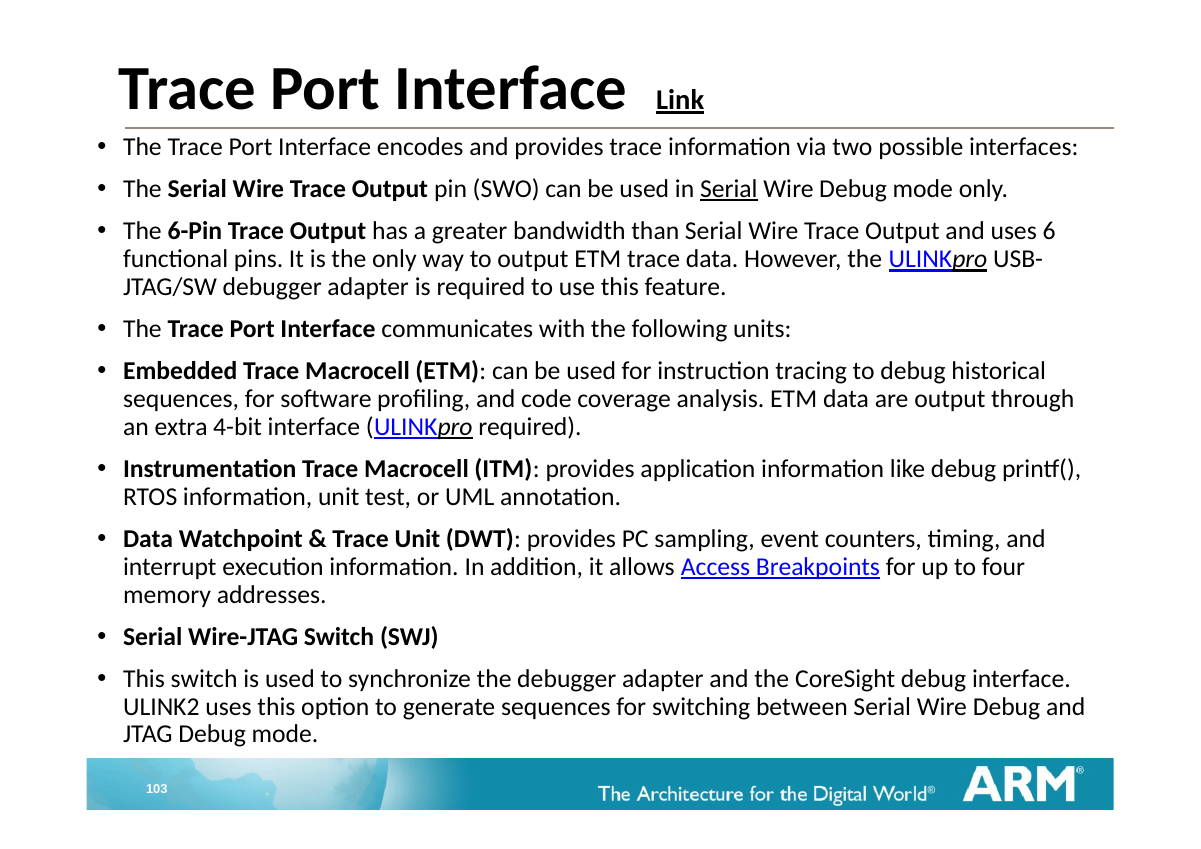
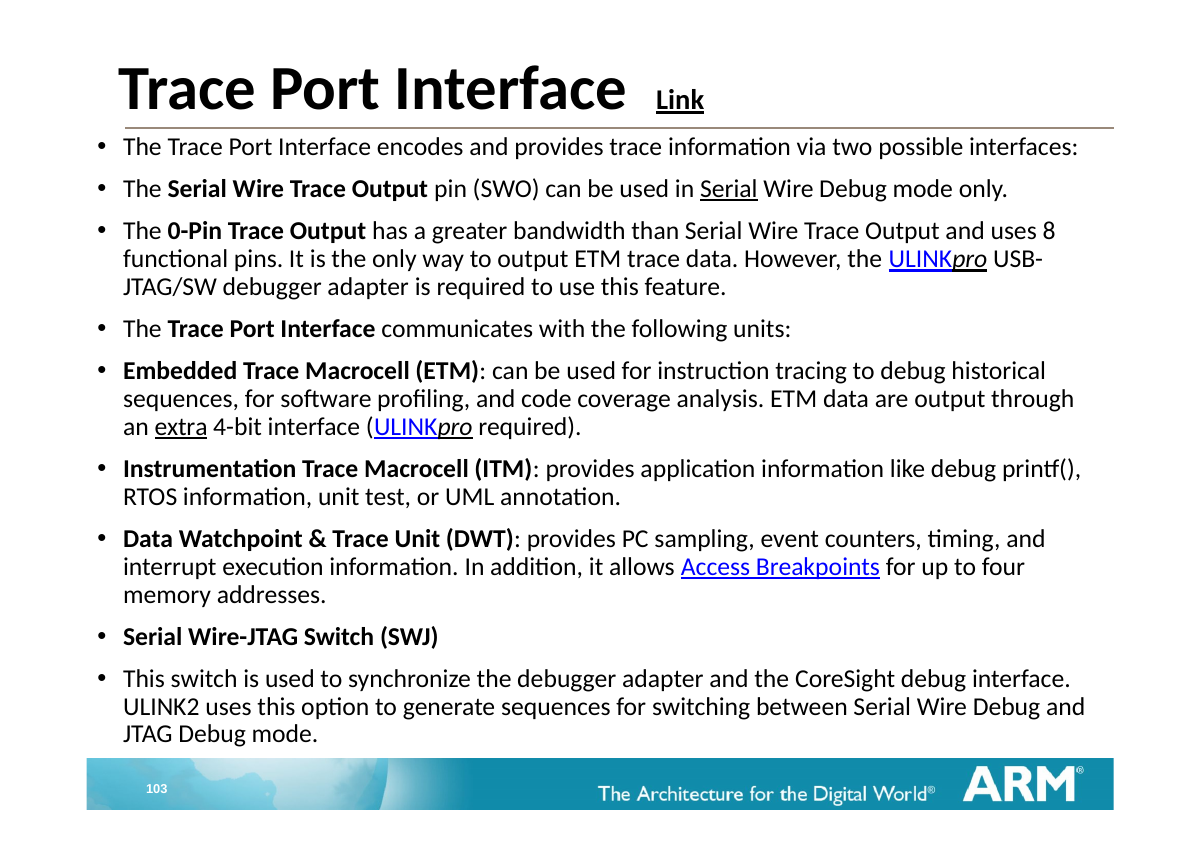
6-Pin: 6-Pin -> 0-Pin (195, 231)
6: 6 -> 8 (1049, 231)
extra underline: none -> present (181, 427)
